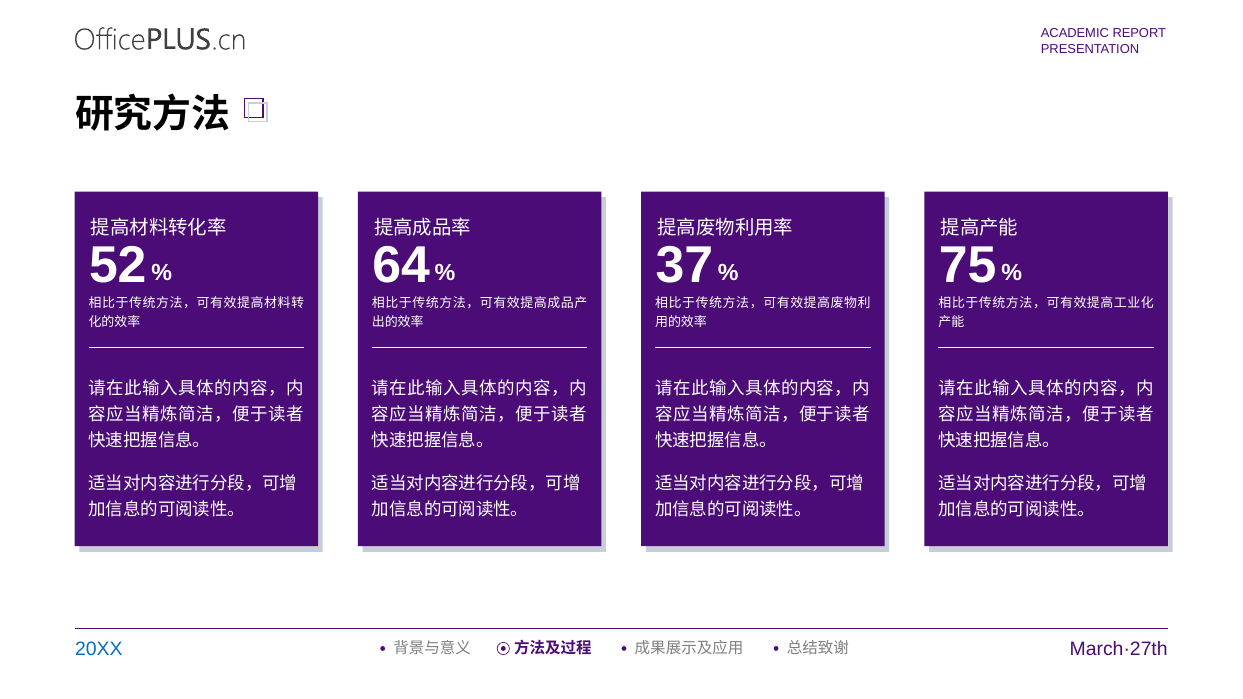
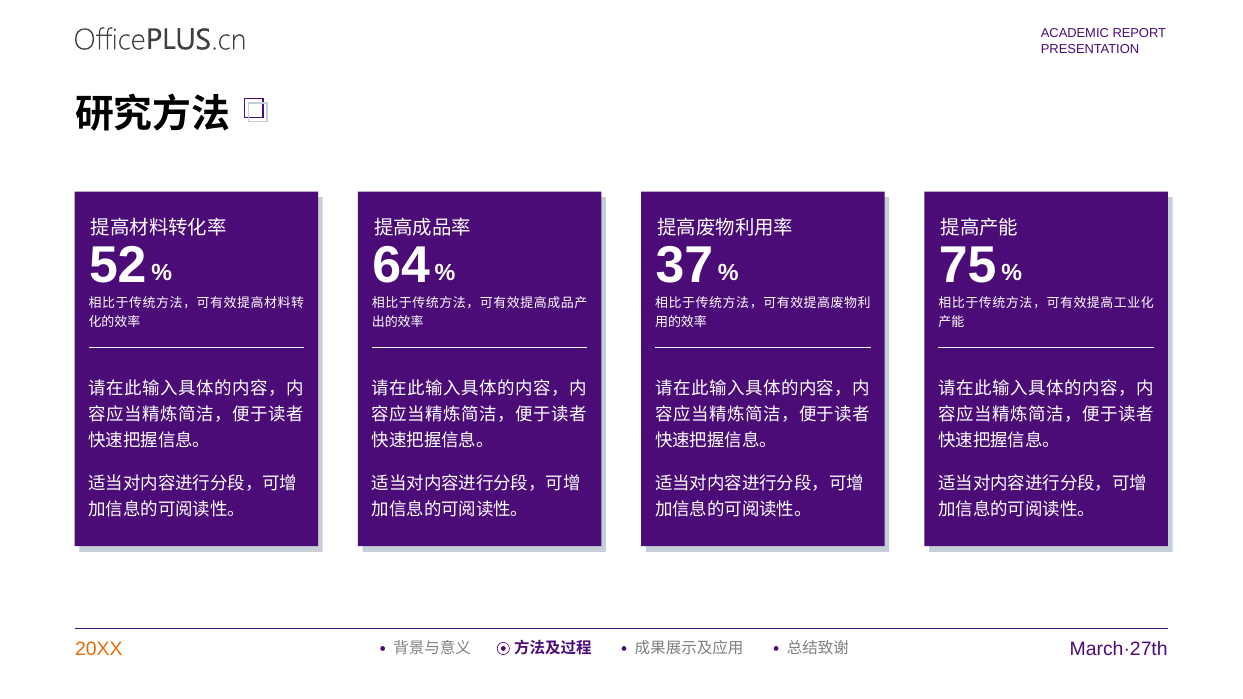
20XX colour: blue -> orange (99, 649)
